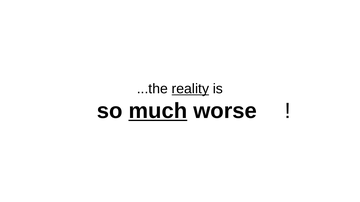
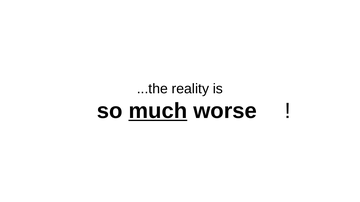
reality underline: present -> none (190, 89)
